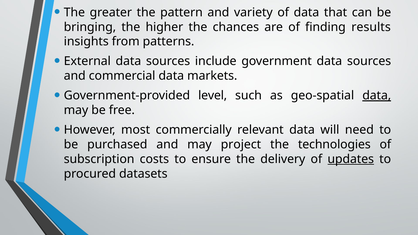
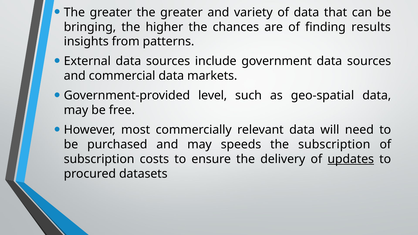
greater the pattern: pattern -> greater (181, 12)
data underline: present -> none (377, 96)
project: project -> speeds (241, 145)
the technologies: technologies -> subscription (334, 145)
